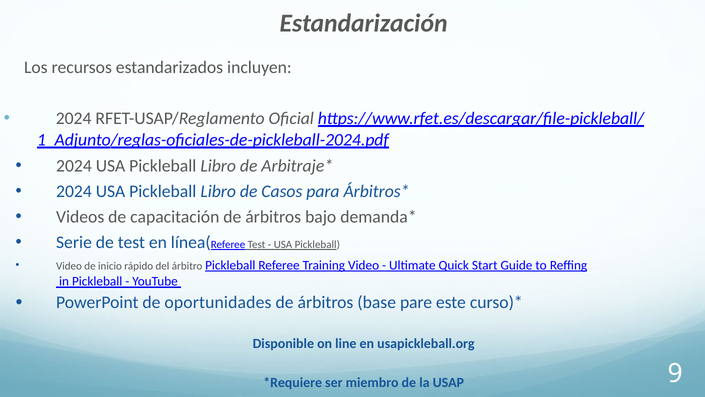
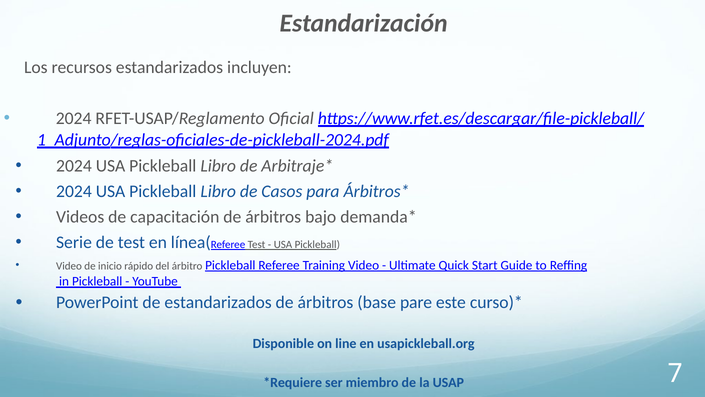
de oportunidades: oportunidades -> estandarizados (218, 302)
9: 9 -> 7 (675, 373)
